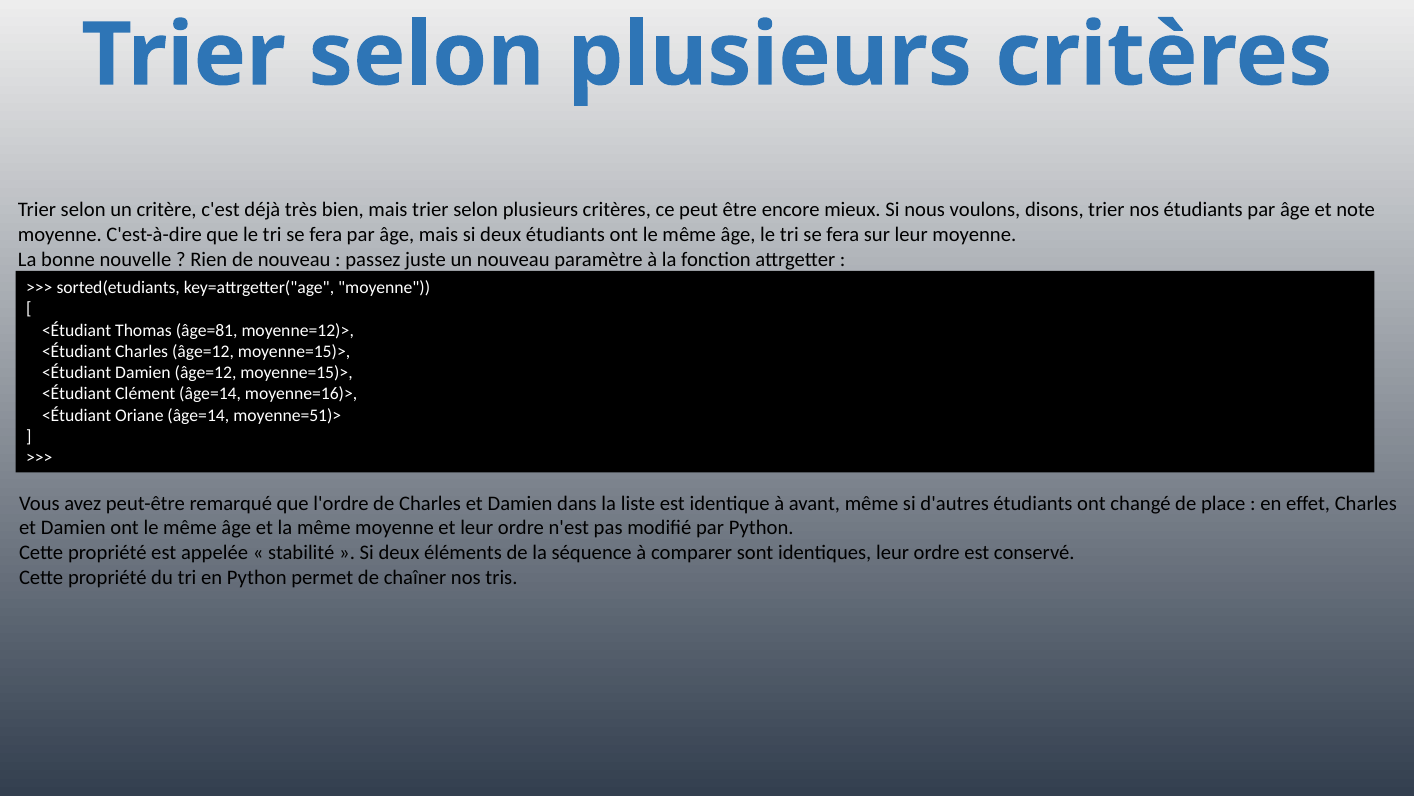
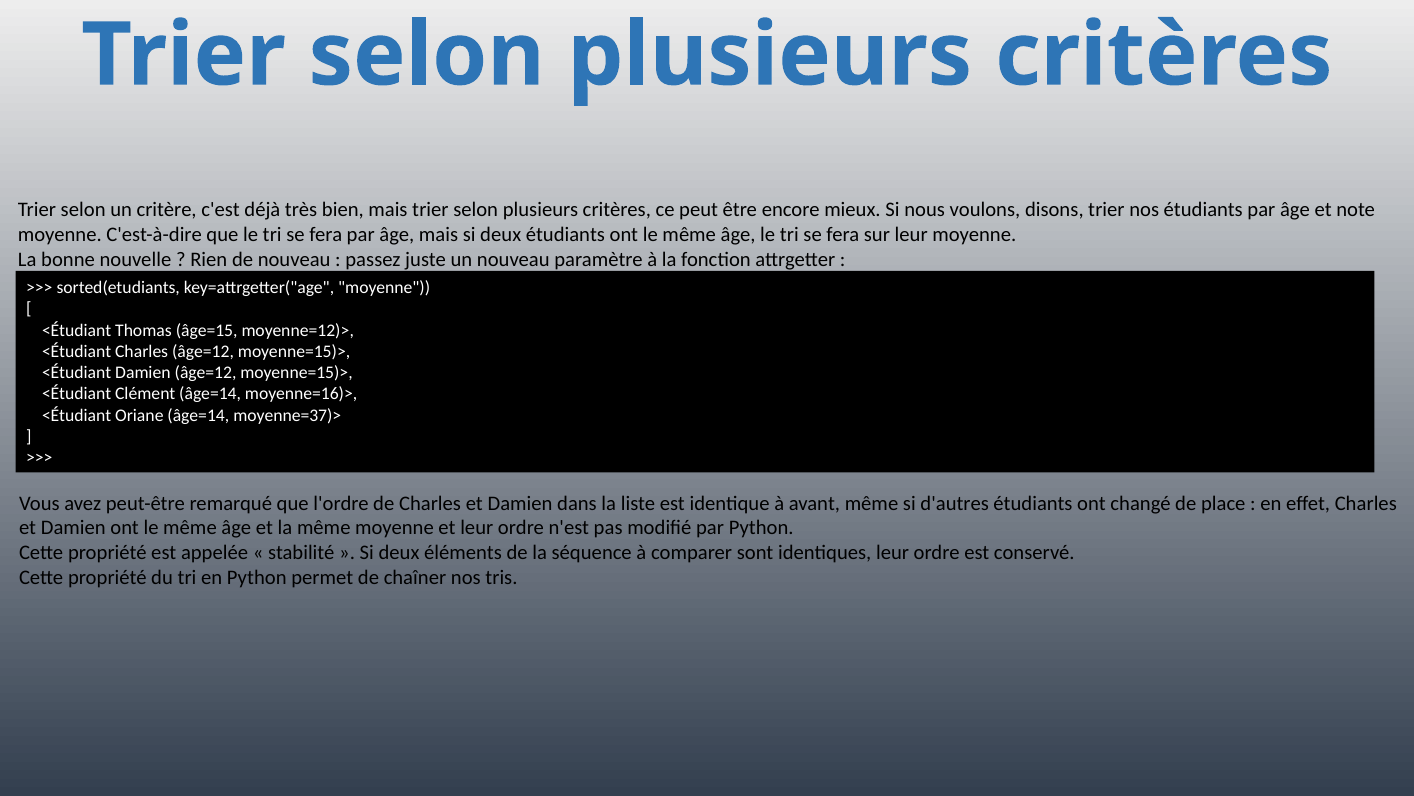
âge=81: âge=81 -> âge=15 (207, 330)
moyenne=51)>: moyenne=51)> -> moyenne=37)> (287, 415)
